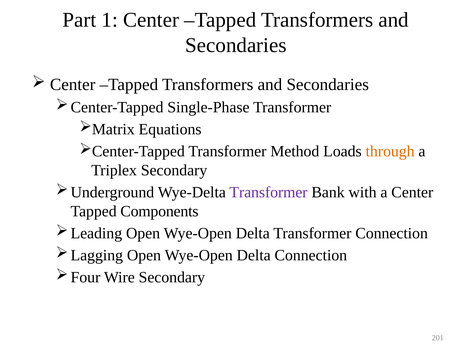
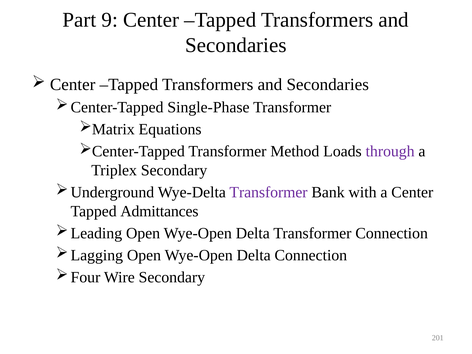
1: 1 -> 9 (110, 20)
through colour: orange -> purple (390, 151)
Components: Components -> Admittances (159, 211)
